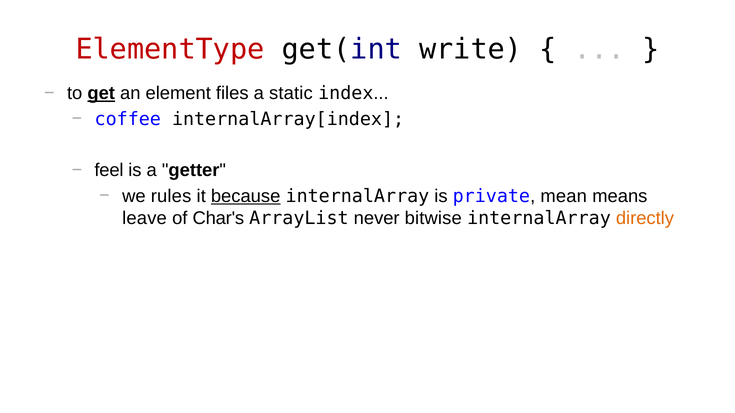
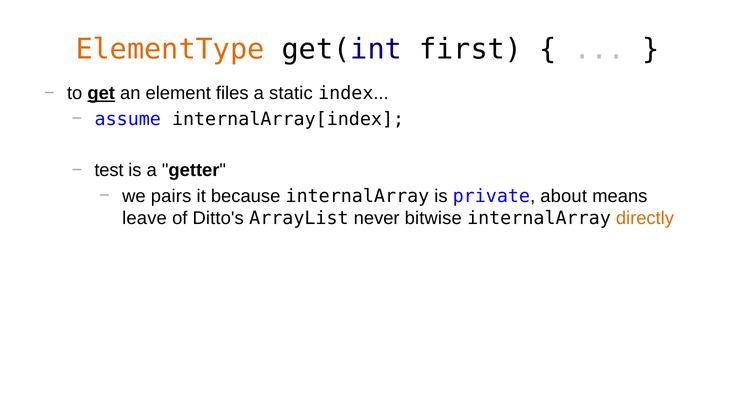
ElementType colour: red -> orange (170, 49)
write: write -> first (471, 49)
coffee: coffee -> assume (128, 119)
feel: feel -> test (109, 171)
rules: rules -> pairs (171, 196)
because underline: present -> none (246, 196)
mean: mean -> about (564, 196)
Char's: Char's -> Ditto's (218, 218)
